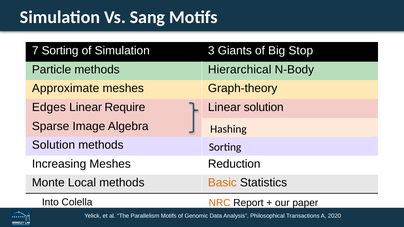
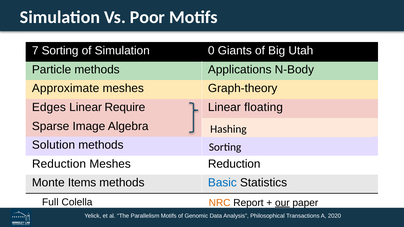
Sang: Sang -> Poor (147, 17)
3: 3 -> 0 (211, 51)
Stop: Stop -> Utah (301, 51)
Hierarchical: Hierarchical -> Applications (240, 70)
Linear solution: solution -> floating (264, 107)
Increasing: Increasing -> Reduction (59, 164)
Local: Local -> Items (82, 183)
Basic colour: orange -> blue (222, 183)
Into: Into -> Full (50, 203)
our underline: none -> present (282, 203)
